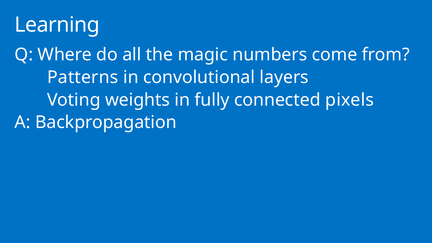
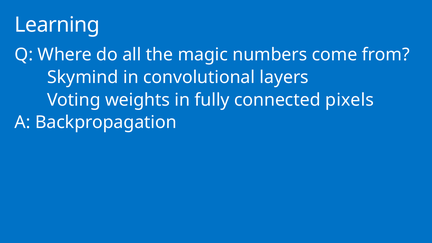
Patterns: Patterns -> Skymind (83, 77)
